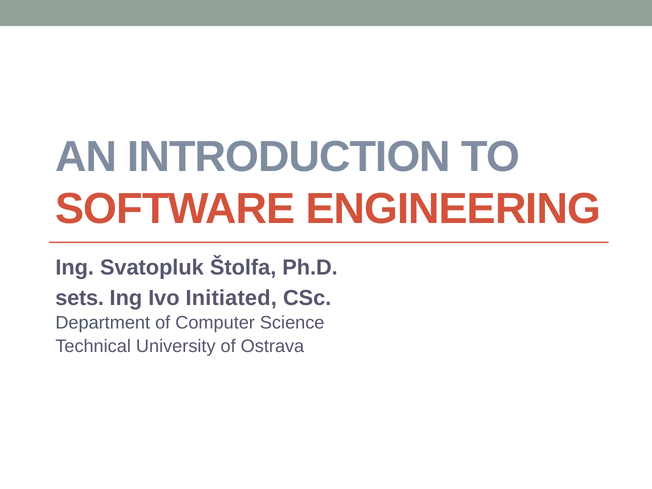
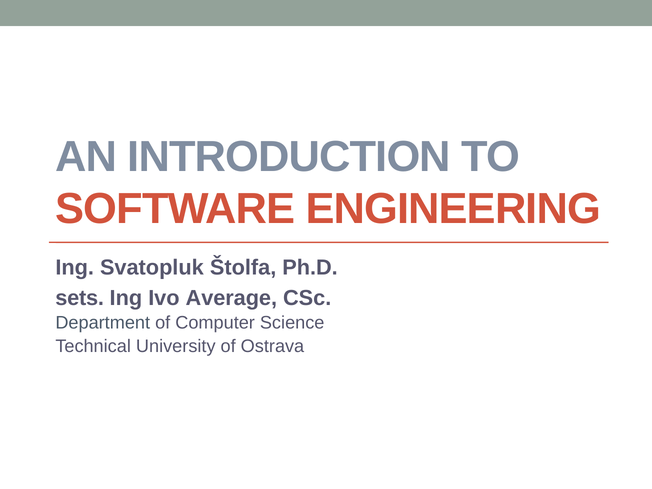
Initiated: Initiated -> Average (231, 298)
